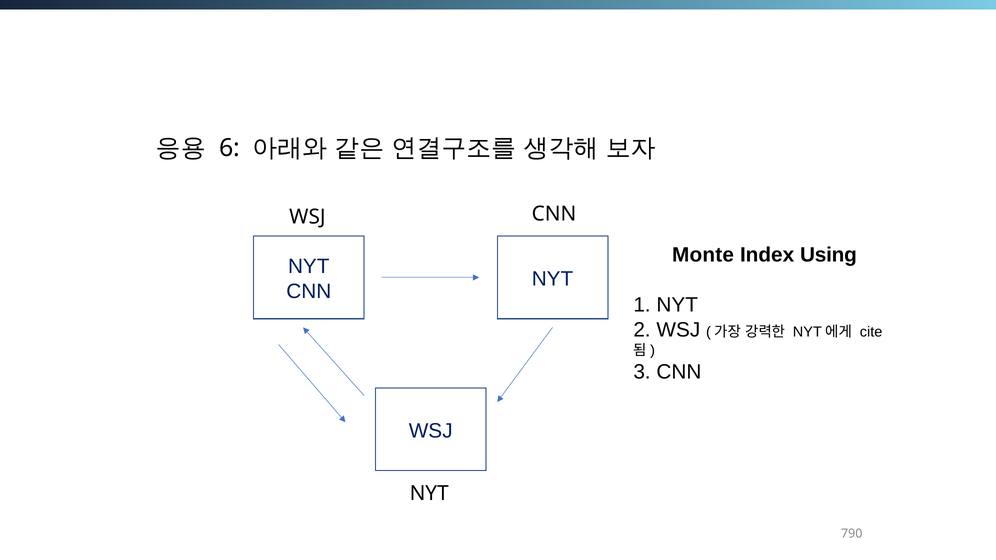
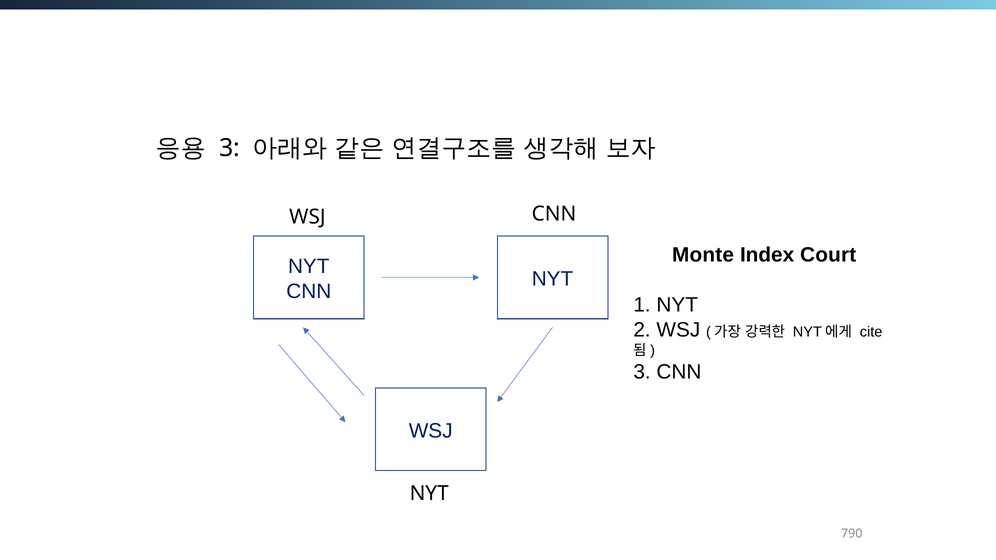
6: 6 -> 3 (229, 148)
Using: Using -> Court (828, 255)
